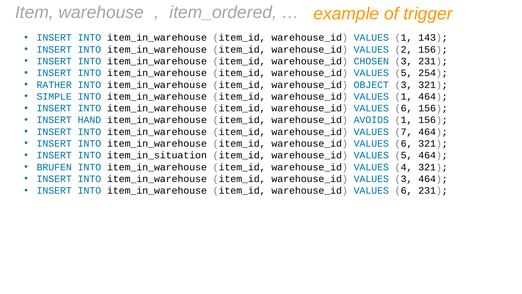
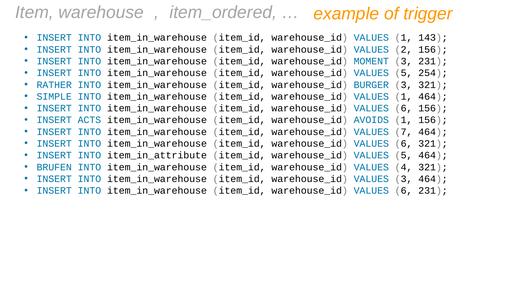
CHOSEN: CHOSEN -> MOMENT (371, 61)
OBJECT: OBJECT -> BURGER (371, 85)
HAND: HAND -> ACTS (89, 120)
item_in_situation: item_in_situation -> item_in_attribute (157, 155)
